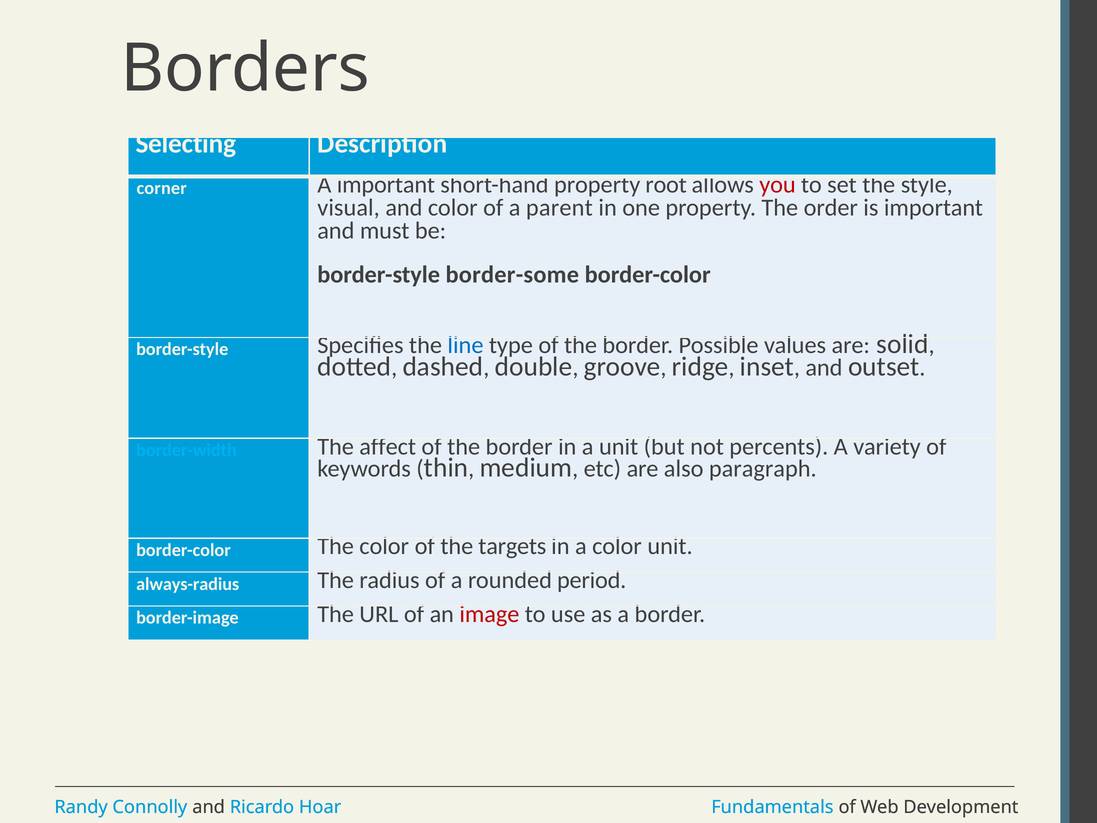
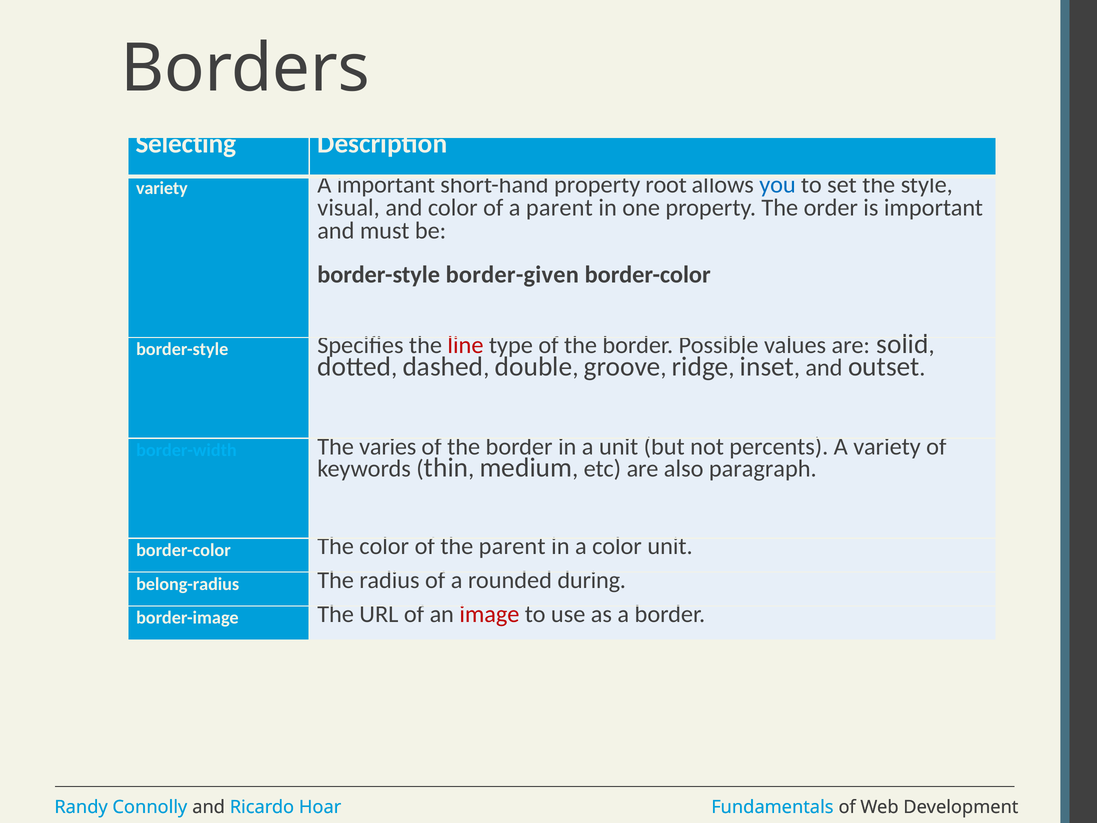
corner: corner -> variety (162, 188)
you colour: red -> blue (777, 185)
border-some: border-some -> border-given (512, 275)
line colour: blue -> red (465, 345)
affect: affect -> varies (388, 446)
the targets: targets -> parent (512, 546)
always-radius: always-radius -> belong-radius (188, 584)
period: period -> during (592, 580)
